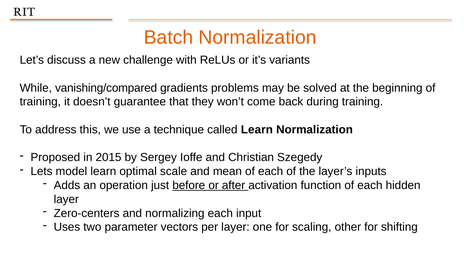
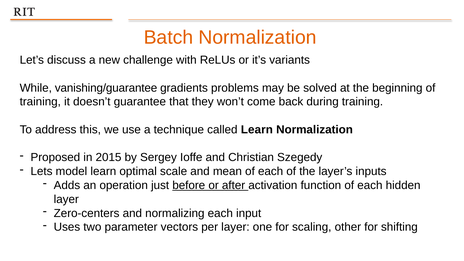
vanishing/compared: vanishing/compared -> vanishing/guarantee (106, 88)
